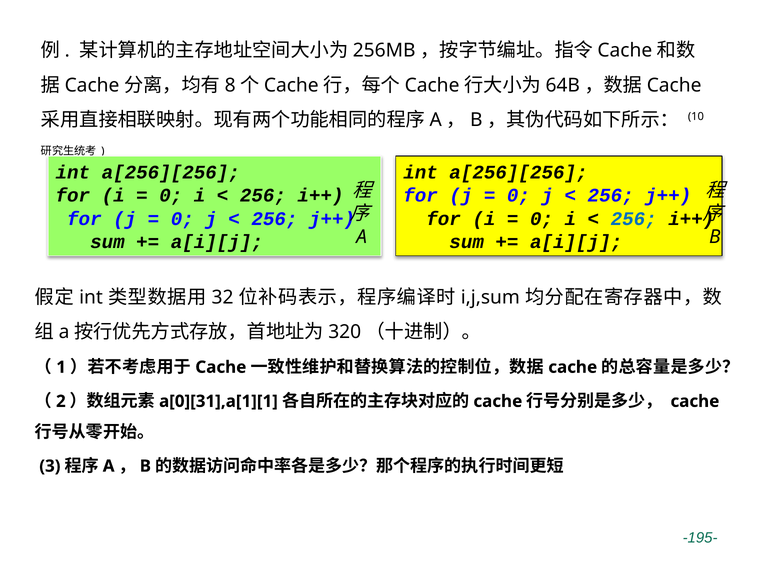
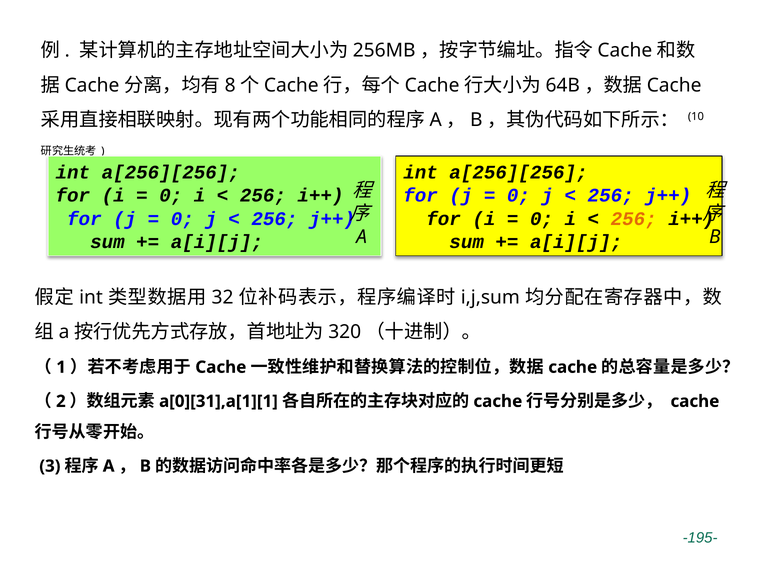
256 colour: blue -> orange (634, 219)
